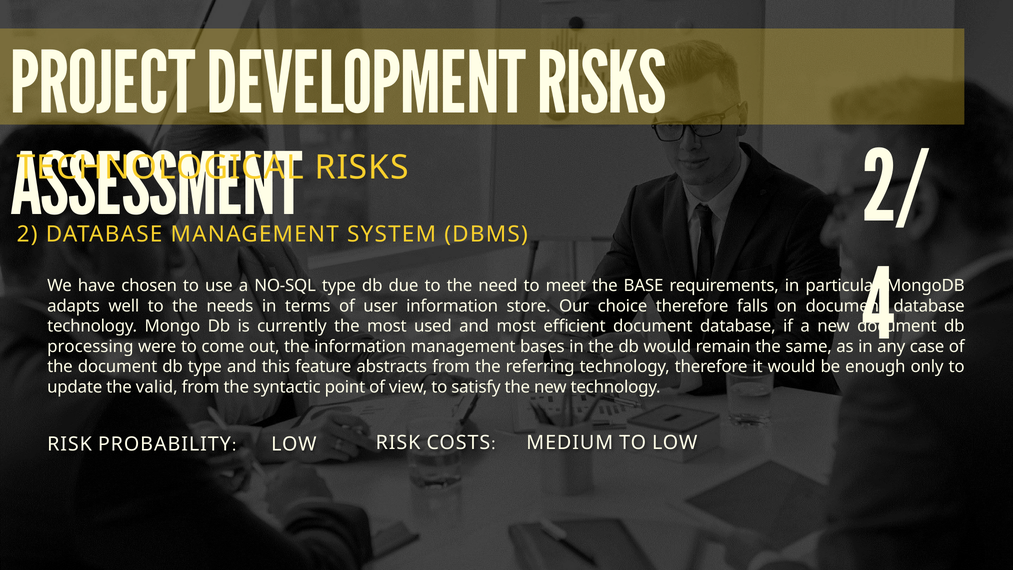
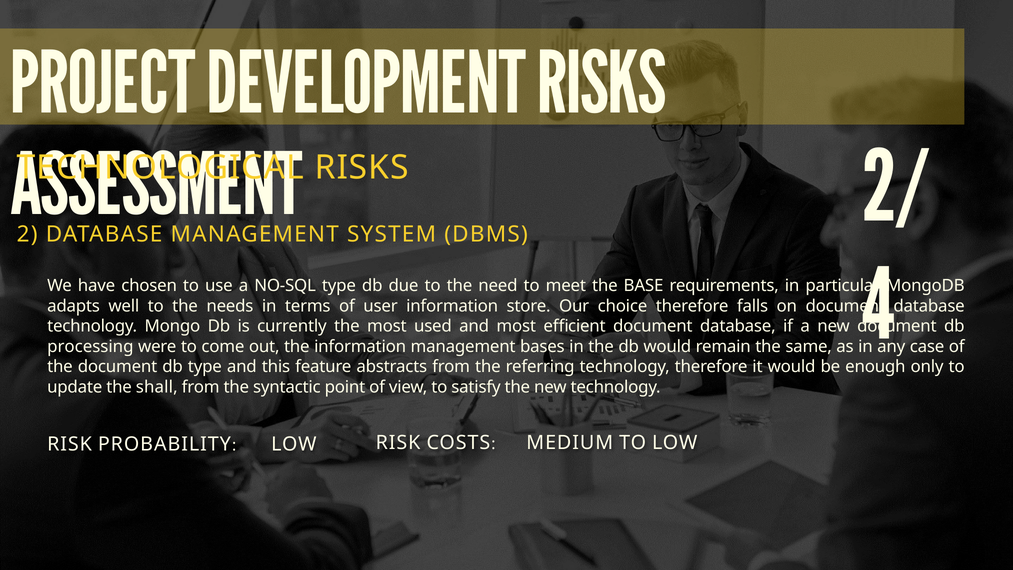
valid: valid -> shall (157, 387)
